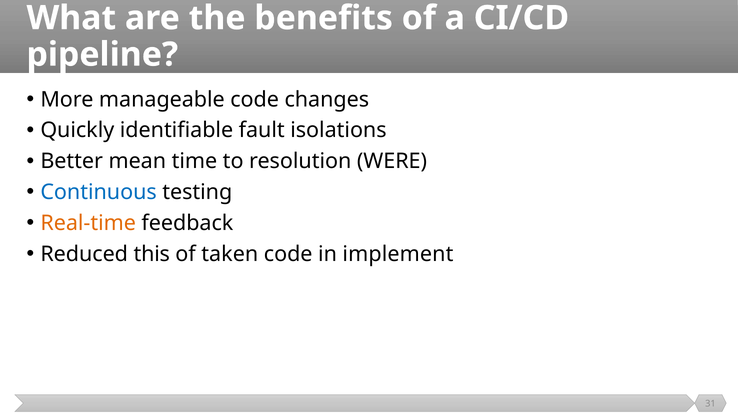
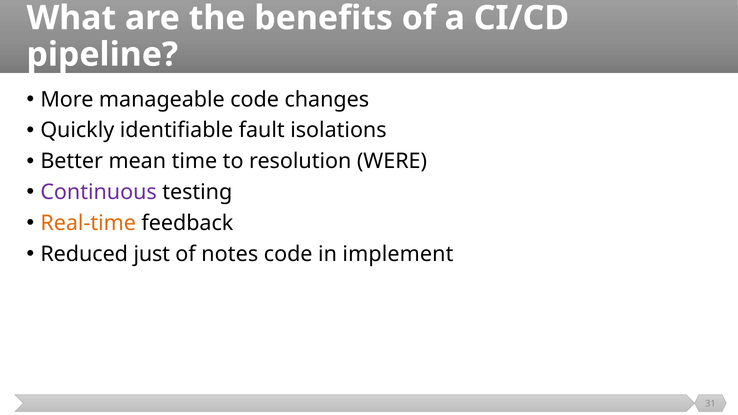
Continuous colour: blue -> purple (99, 192)
this: this -> just (152, 254)
taken: taken -> notes (230, 254)
